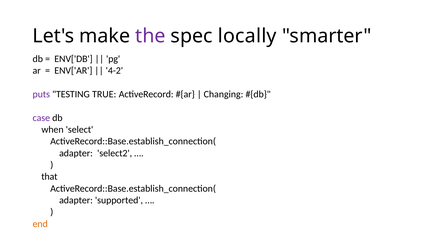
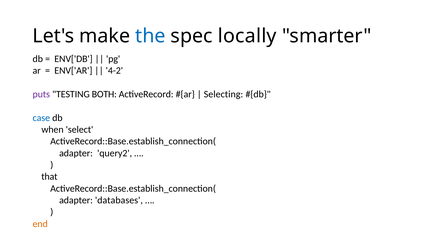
the colour: purple -> blue (150, 36)
TRUE: TRUE -> BOTH (104, 94)
Changing: Changing -> Selecting (223, 94)
case colour: purple -> blue (41, 118)
select2: select2 -> query2 (115, 153)
supported: supported -> databases (119, 200)
